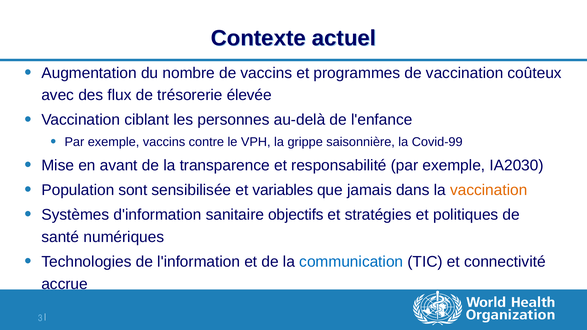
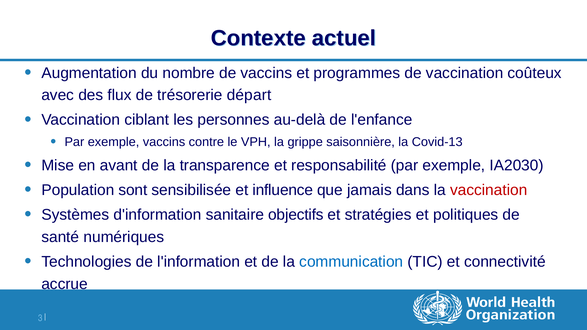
élevée: élevée -> départ (249, 95)
Covid-99: Covid-99 -> Covid-13 (437, 142)
variables: variables -> influence (283, 190)
vaccination colour: orange -> red (489, 190)
